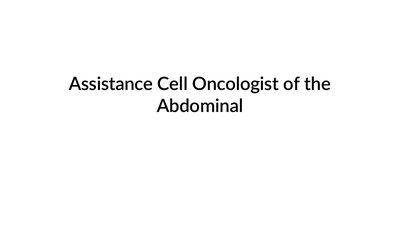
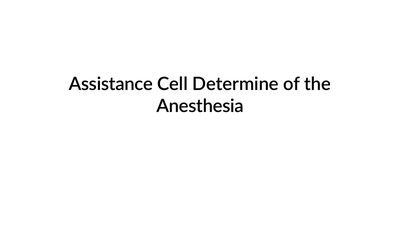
Oncologist: Oncologist -> Determine (235, 84)
Abdominal: Abdominal -> Anesthesia (200, 106)
